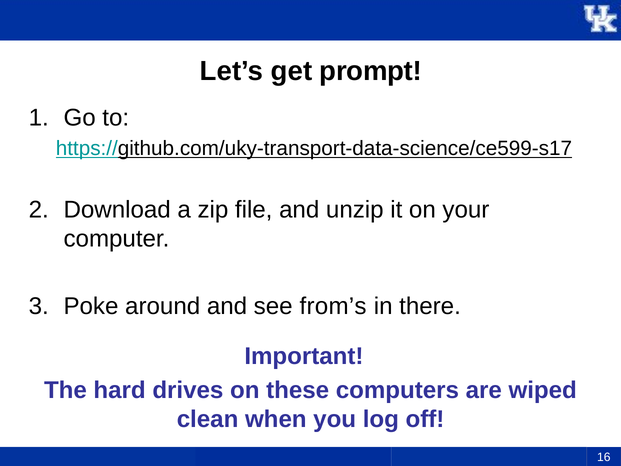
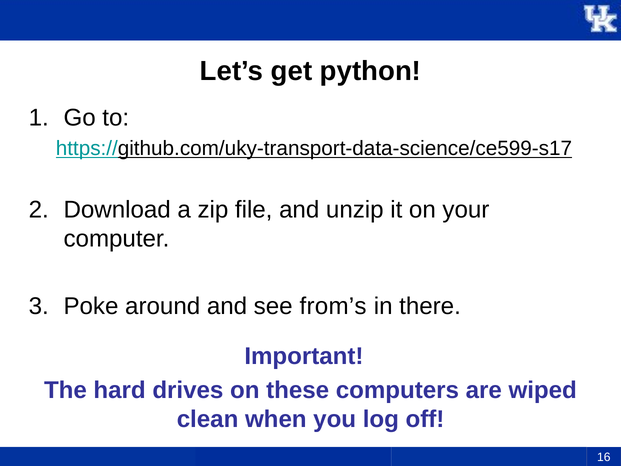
prompt: prompt -> python (371, 71)
